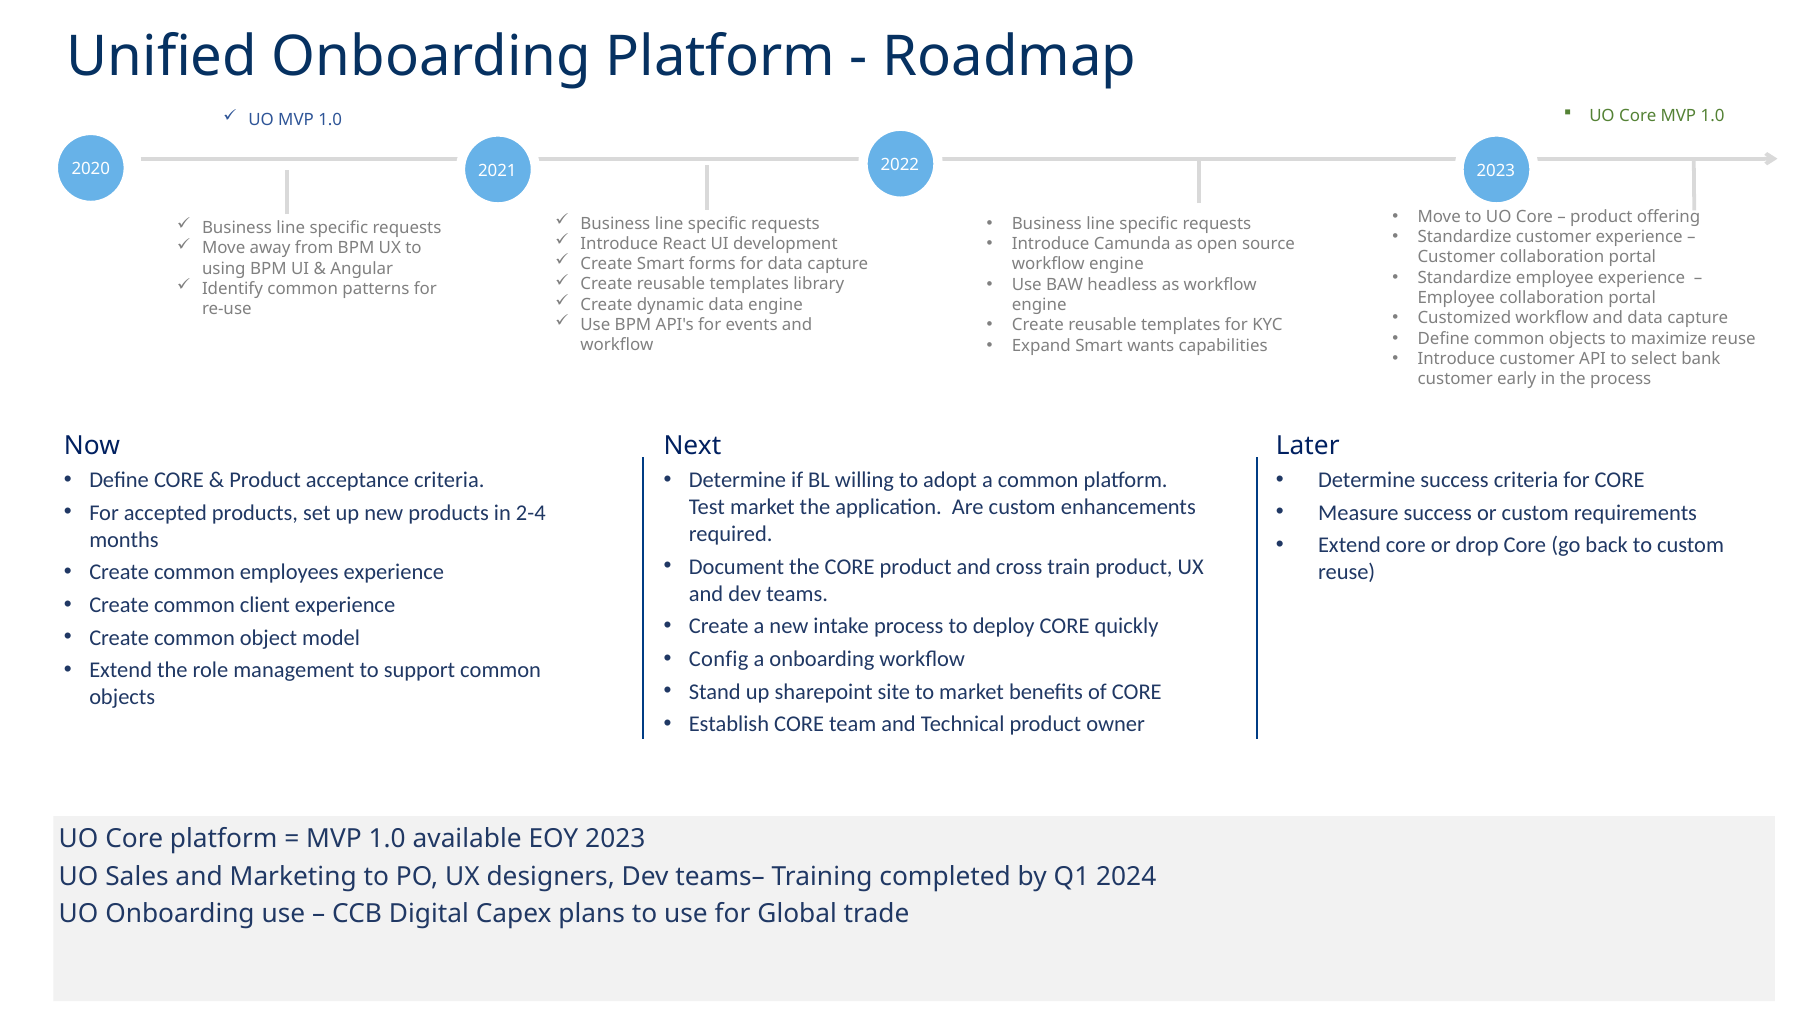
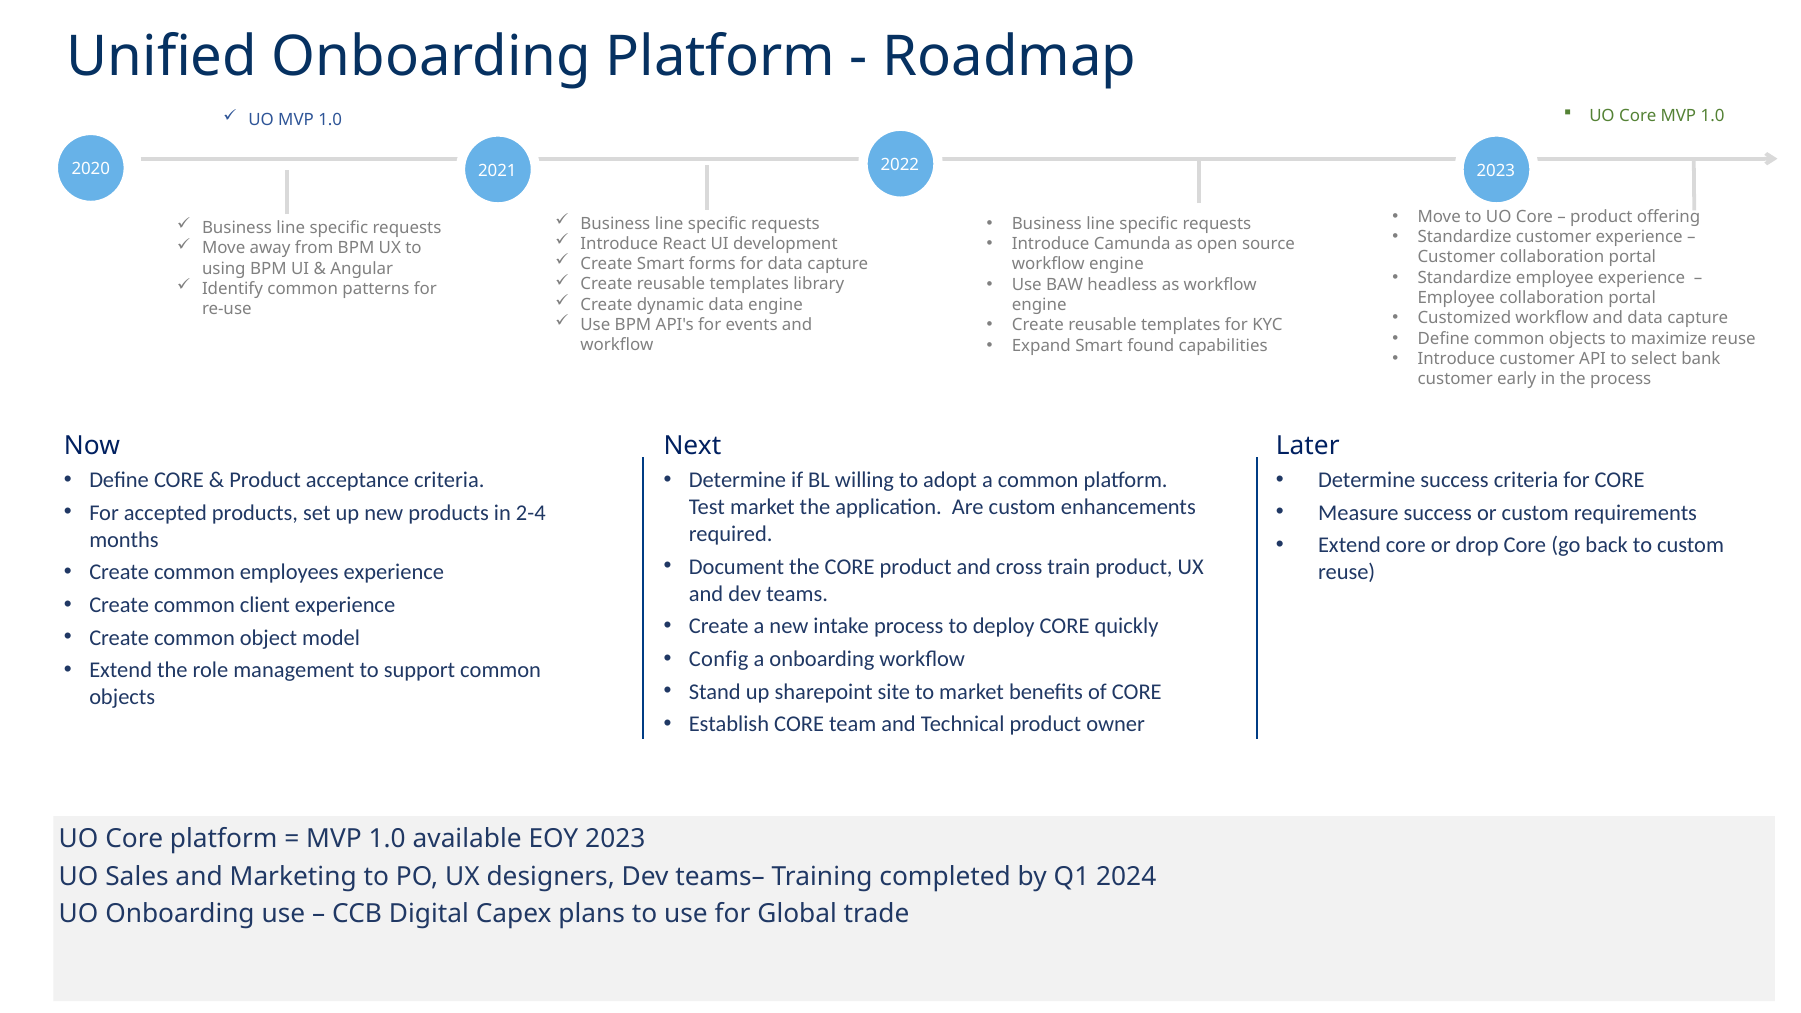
wants: wants -> found (1151, 346)
